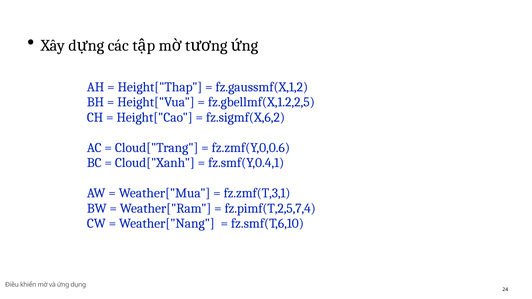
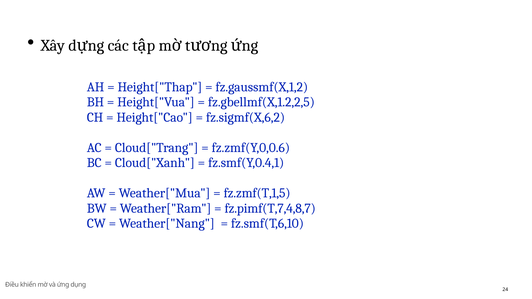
fz.zmf(T,3,1: fz.zmf(T,3,1 -> fz.zmf(T,1,5 (257, 193)
fz.pimf(T,2,5,7,4: fz.pimf(T,2,5,7,4 -> fz.pimf(T,7,4,8,7 (270, 209)
